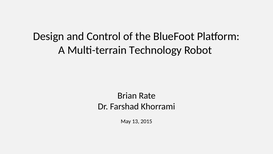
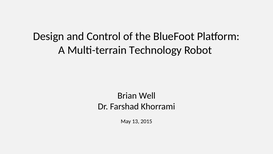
Rate: Rate -> Well (147, 95)
